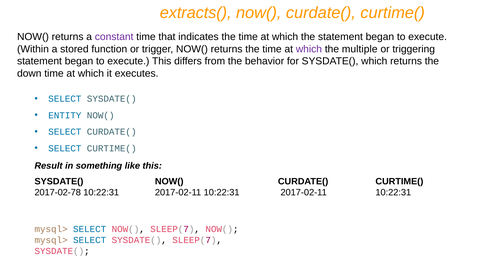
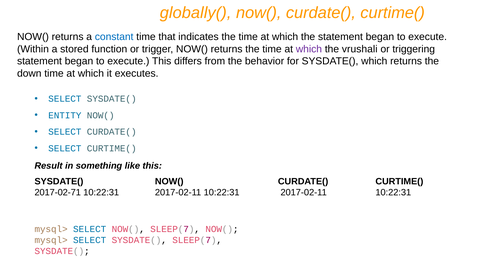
extracts(: extracts( -> globally( (196, 13)
constant colour: purple -> blue (114, 37)
multiple: multiple -> vrushali (360, 49)
2017-02-78: 2017-02-78 -> 2017-02-71 (58, 193)
